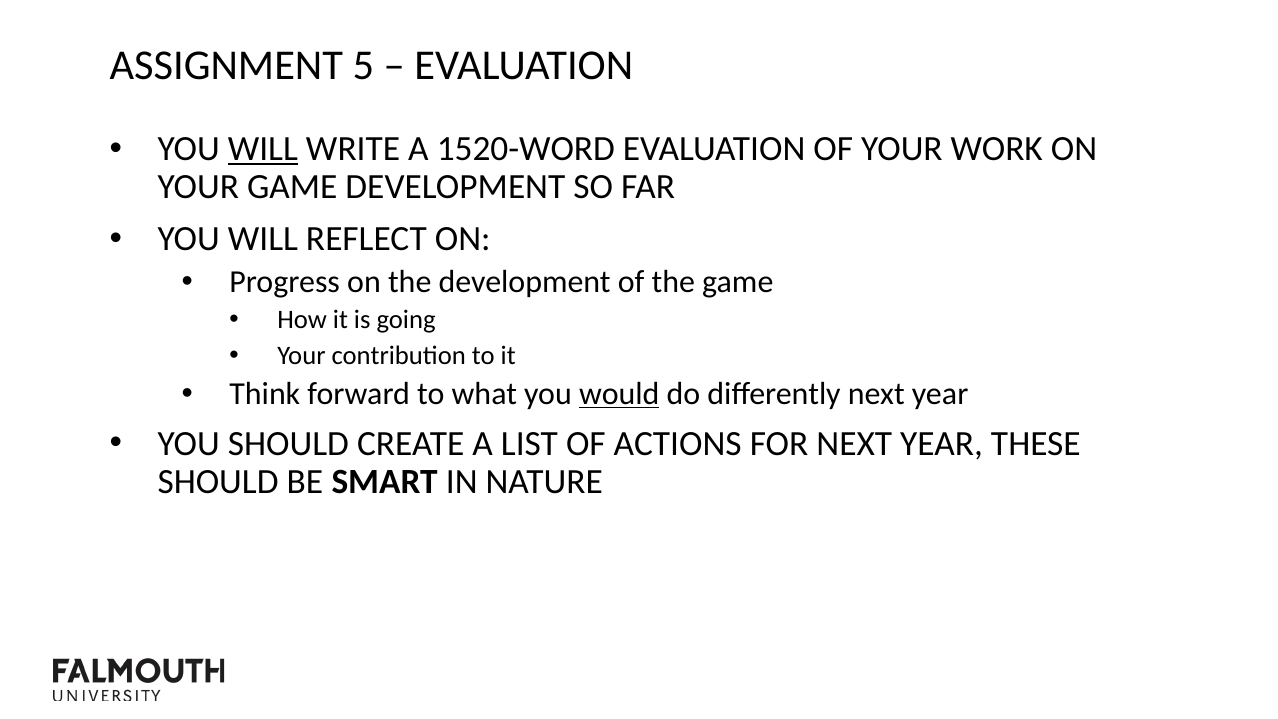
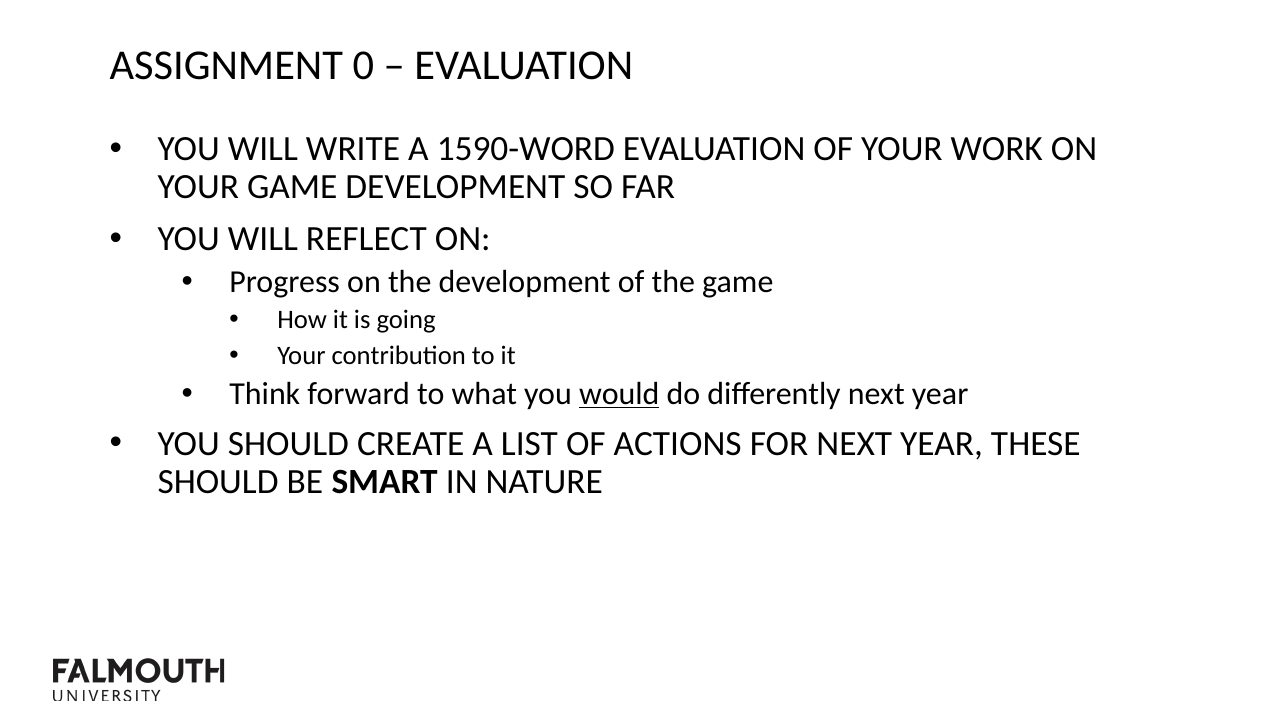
5: 5 -> 0 (363, 65)
WILL underline: present -> none (263, 149)
1520-WORD: 1520-WORD -> 1590-WORD (526, 149)
